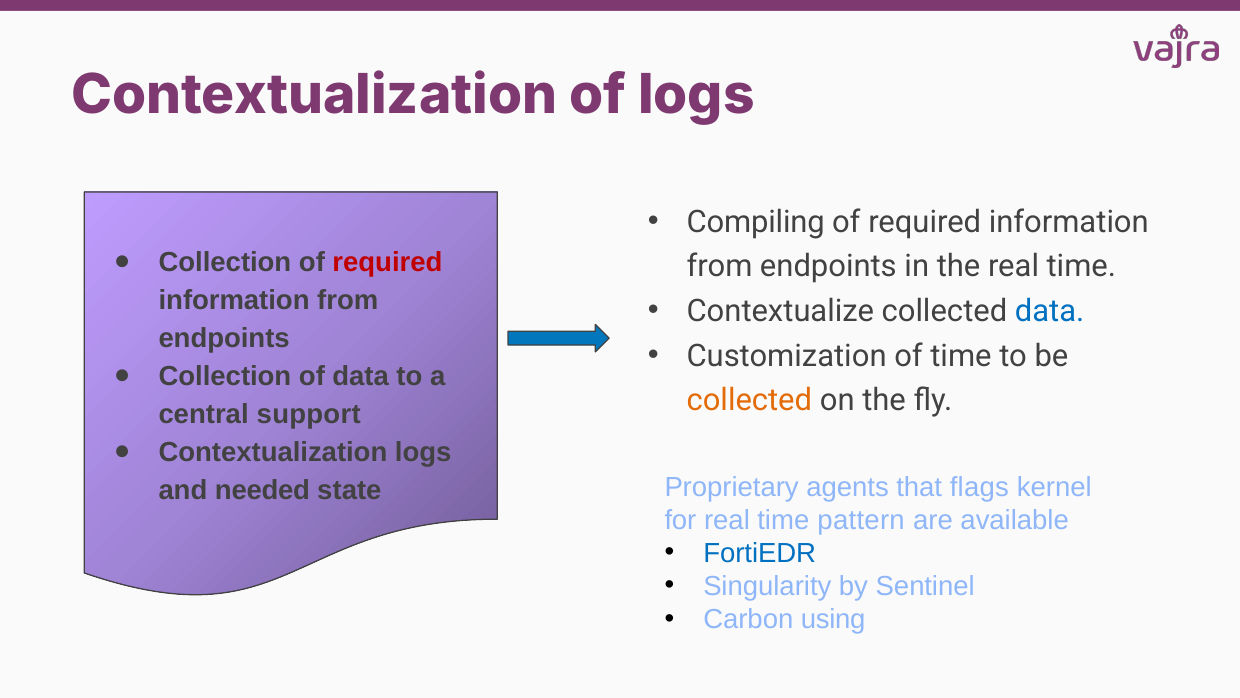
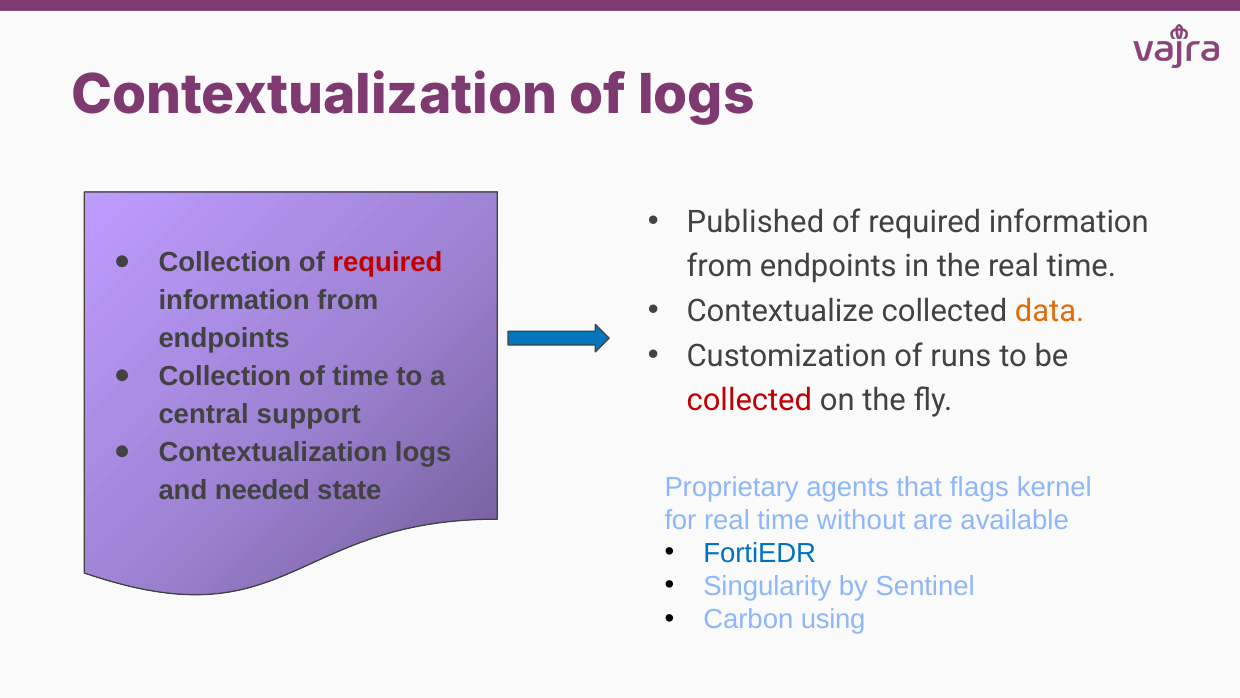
Compiling: Compiling -> Published (755, 222)
data colour: blue -> orange (1050, 311)
of time: time -> runs (961, 356)
of data: data -> time (361, 376)
collected colour: orange -> red (749, 400)
pattern: pattern -> without (861, 520)
